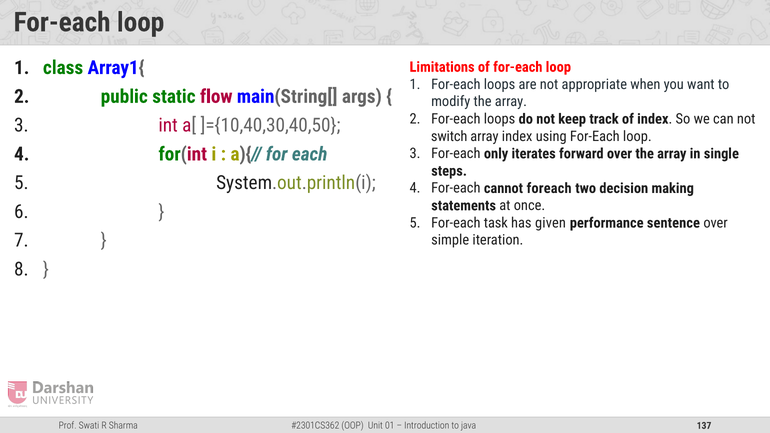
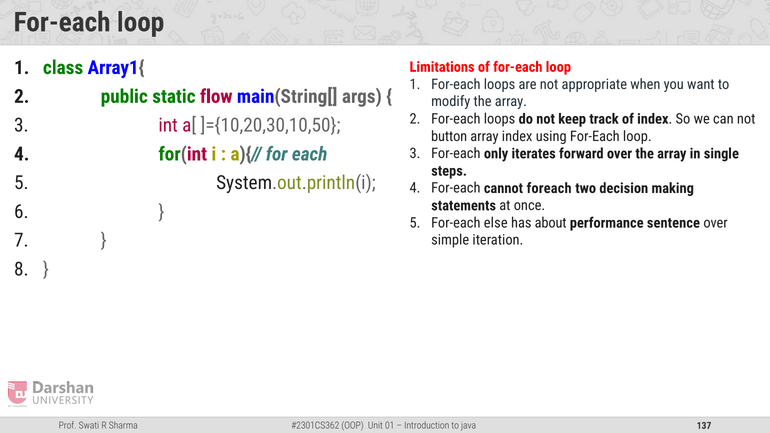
]={10,40,30,40,50: ]={10,40,30,40,50 -> ]={10,20,30,10,50 (270, 125)
switch: switch -> button (449, 136)
task: task -> else (496, 223)
given: given -> about (551, 223)
